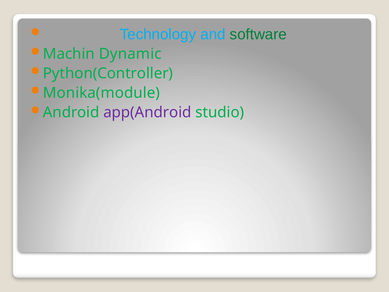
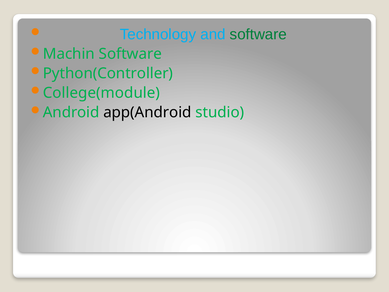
Machin Dynamic: Dynamic -> Software (130, 54)
Monika(module: Monika(module -> College(module (101, 93)
app(Android colour: purple -> black (147, 112)
